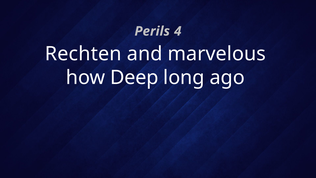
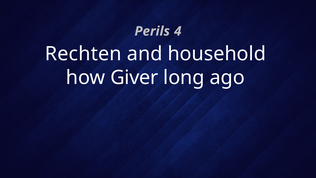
marvelous: marvelous -> household (217, 54)
Deep: Deep -> Giver (134, 77)
